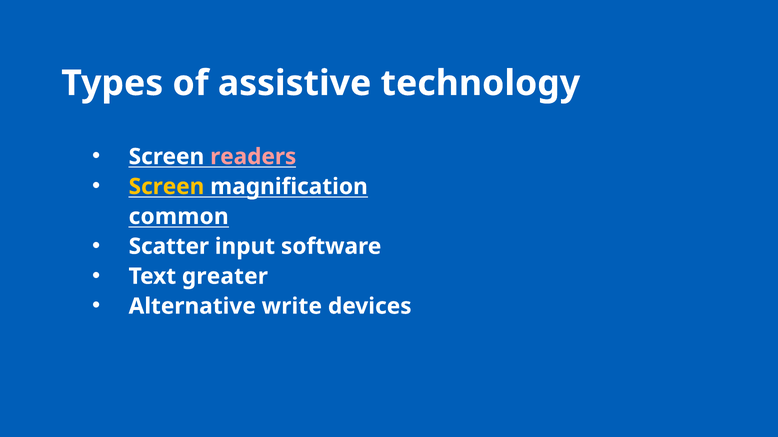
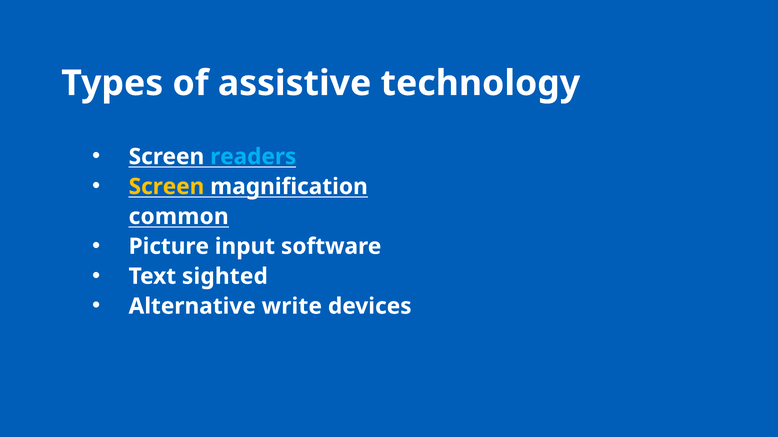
readers colour: pink -> light blue (253, 157)
Scatter: Scatter -> Picture (169, 247)
greater: greater -> sighted (225, 277)
